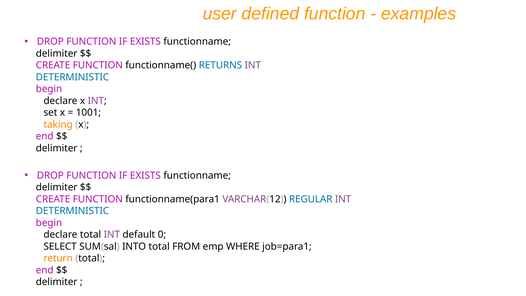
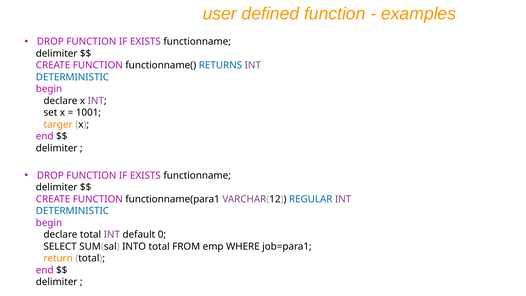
taking: taking -> targer (58, 124)
